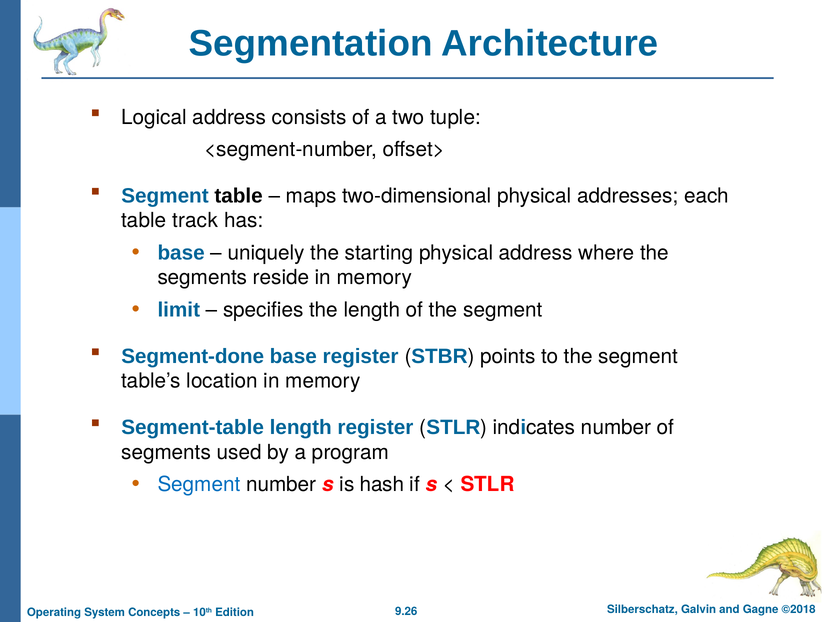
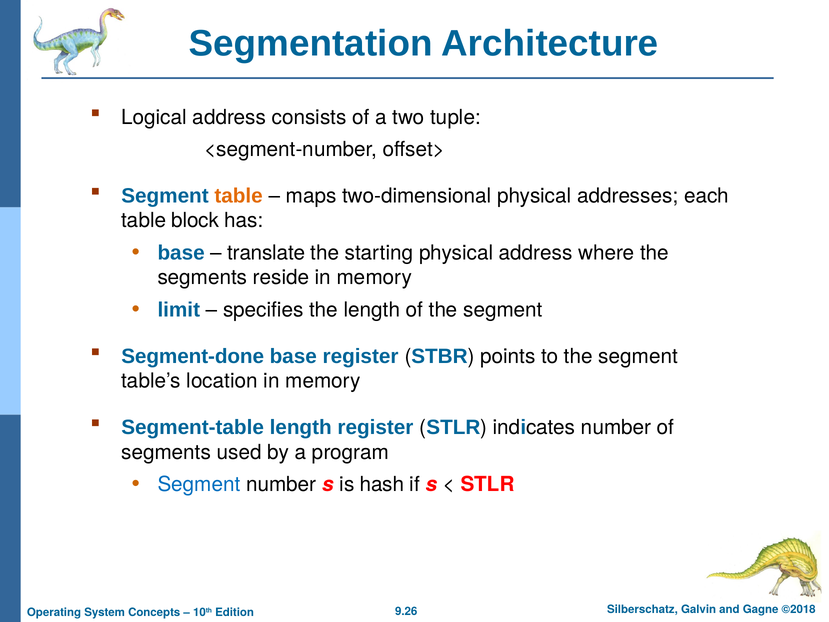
table colour: black -> orange (239, 196)
track: track -> block (195, 221)
uniquely: uniquely -> translate (266, 253)
